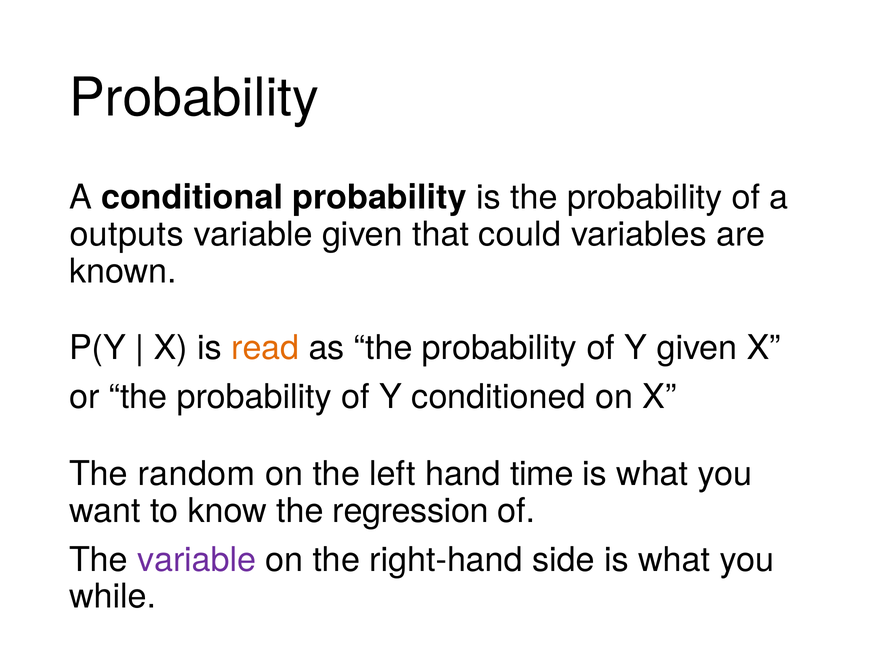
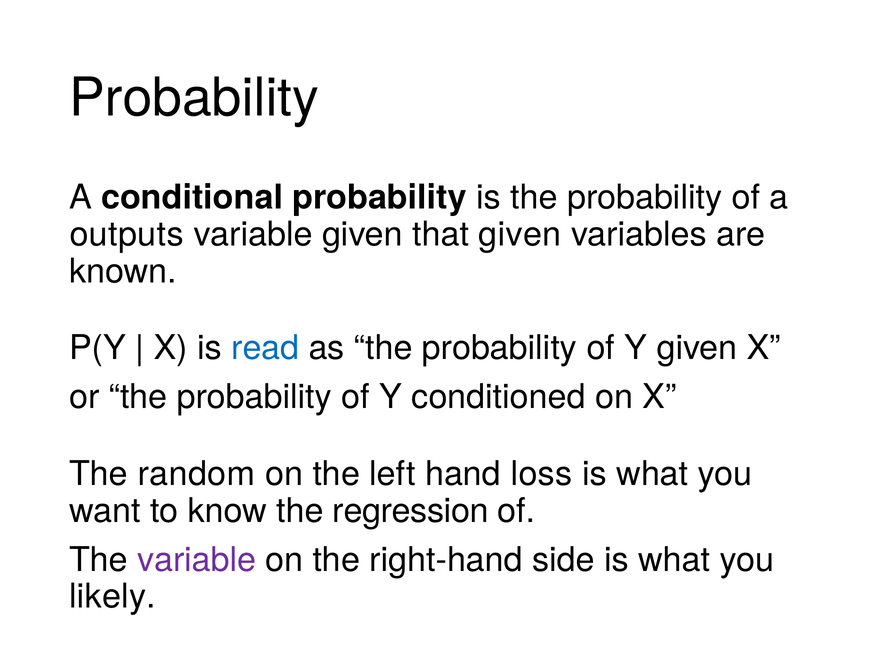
that could: could -> given (520, 235)
read colour: orange -> blue (265, 349)
time: time -> loss (541, 475)
while: while -> likely (112, 597)
